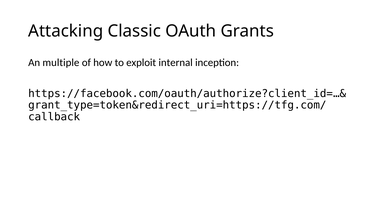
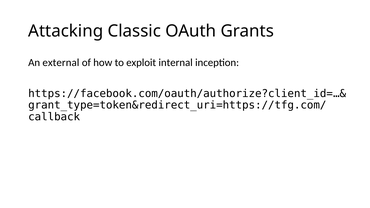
multiple: multiple -> external (61, 63)
